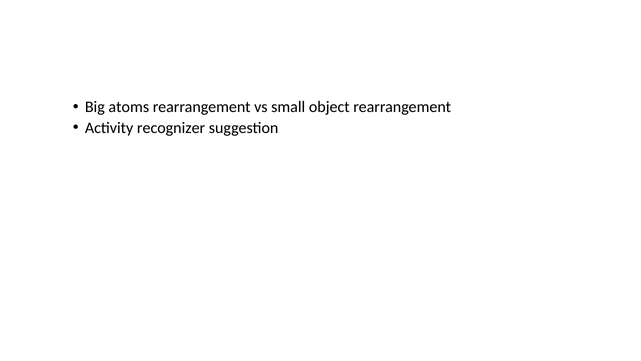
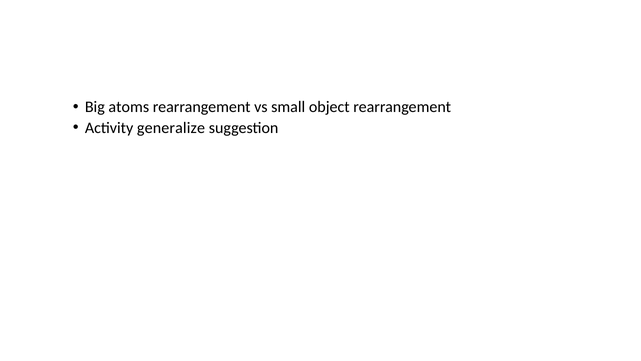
recognizer: recognizer -> generalize (171, 128)
